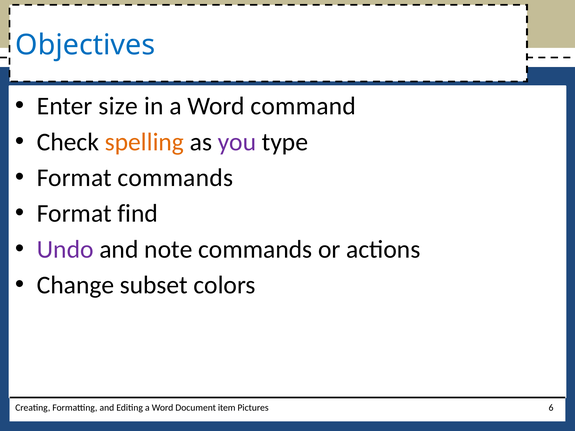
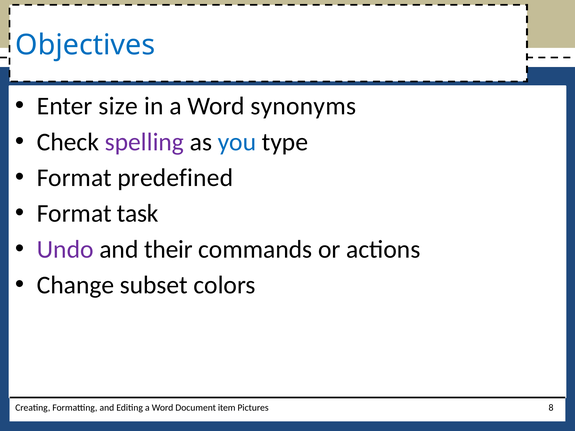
command: command -> synonyms (303, 106)
spelling colour: orange -> purple (144, 142)
you colour: purple -> blue (237, 142)
Format commands: commands -> predefined (175, 178)
find: find -> task (138, 214)
note: note -> their (168, 249)
6: 6 -> 8 (551, 408)
